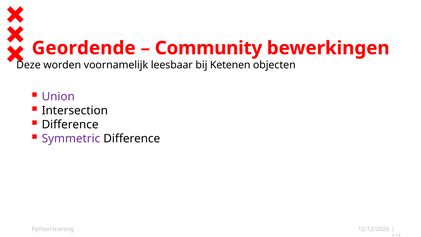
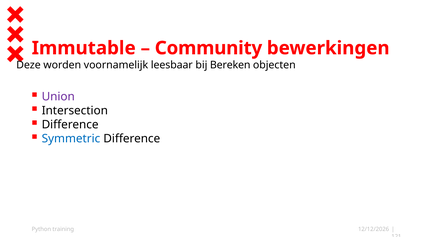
Geordende: Geordende -> Immutable (84, 48)
Ketenen: Ketenen -> Bereken (230, 65)
Symmetric colour: purple -> blue (71, 139)
